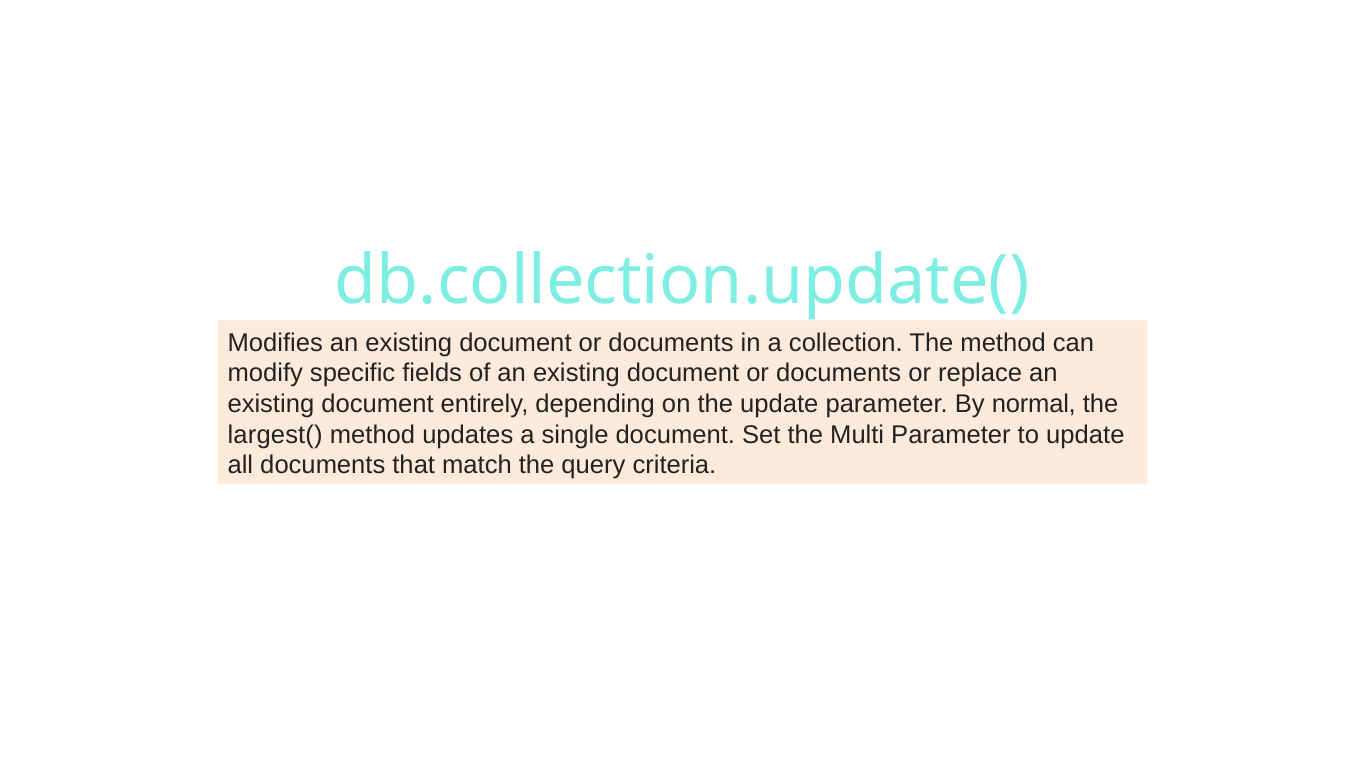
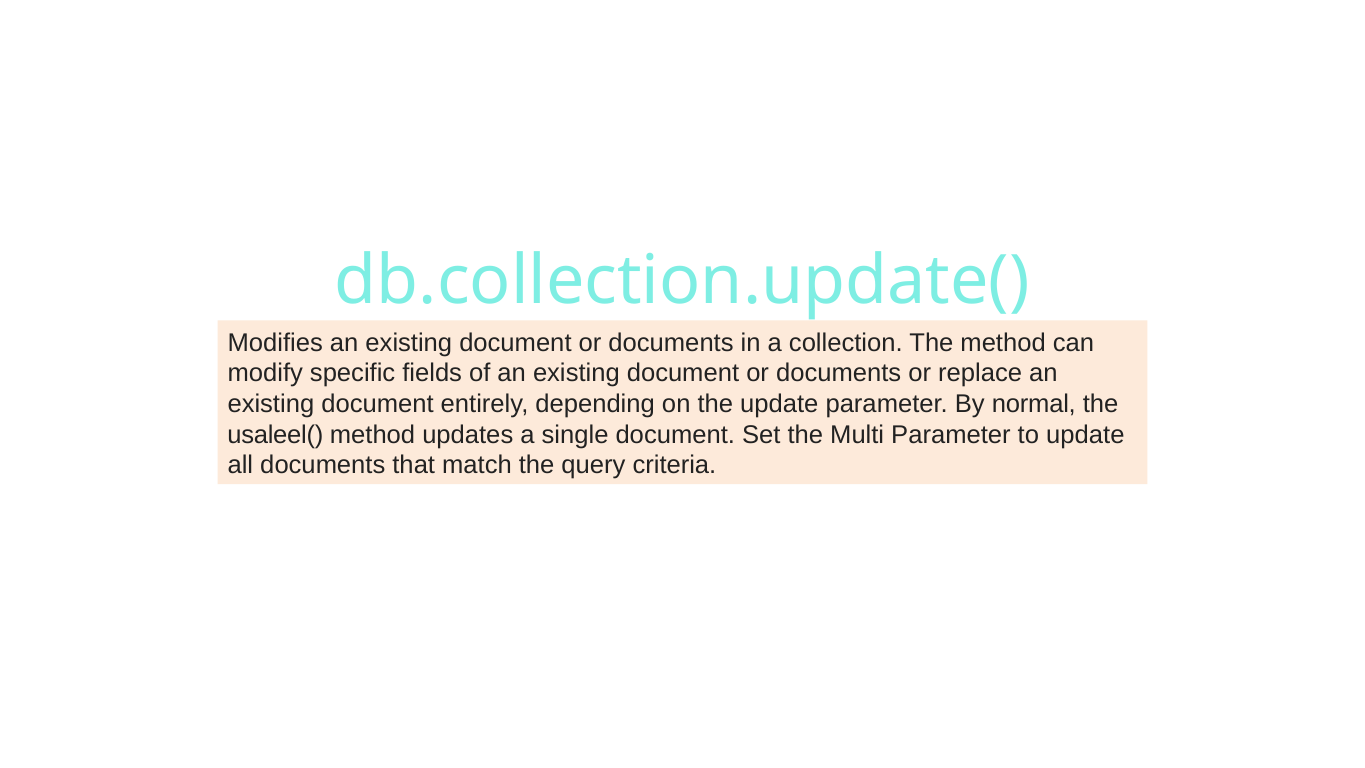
largest(: largest( -> usaleel( (275, 435)
